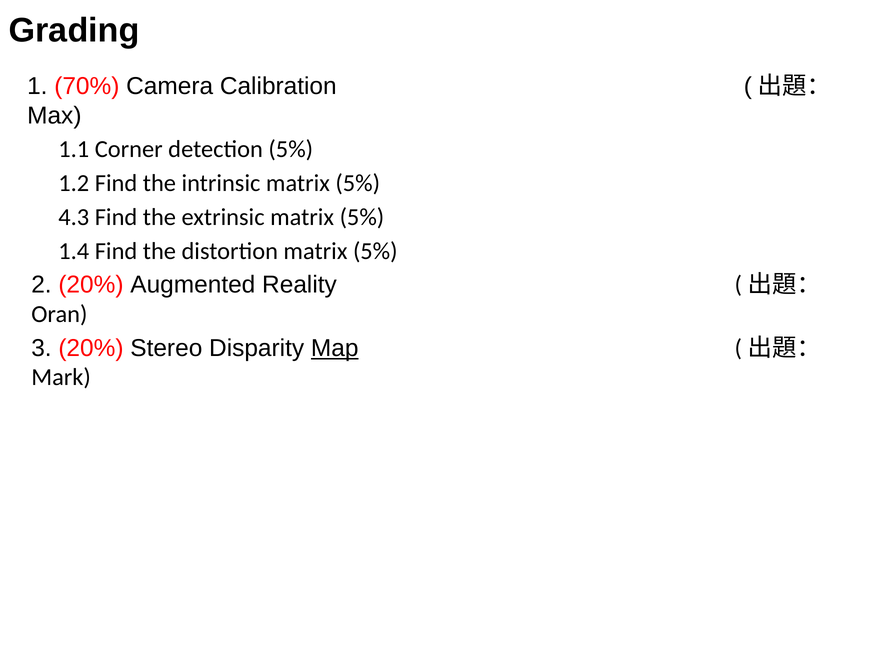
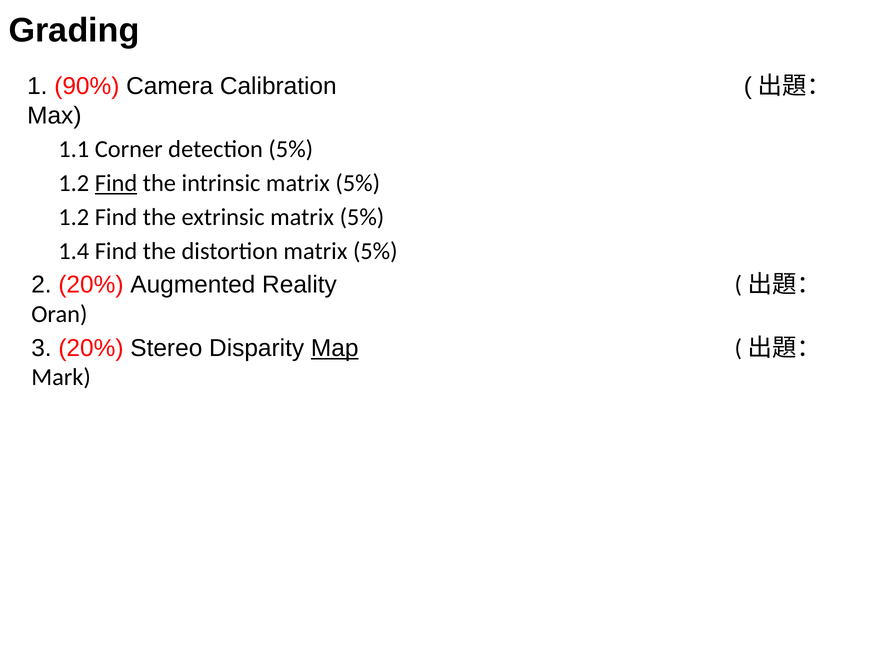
70%: 70% -> 90% (87, 86)
Find underline: none -> present (116, 183)
4.3: 4.3 -> 1.2 (74, 217)
